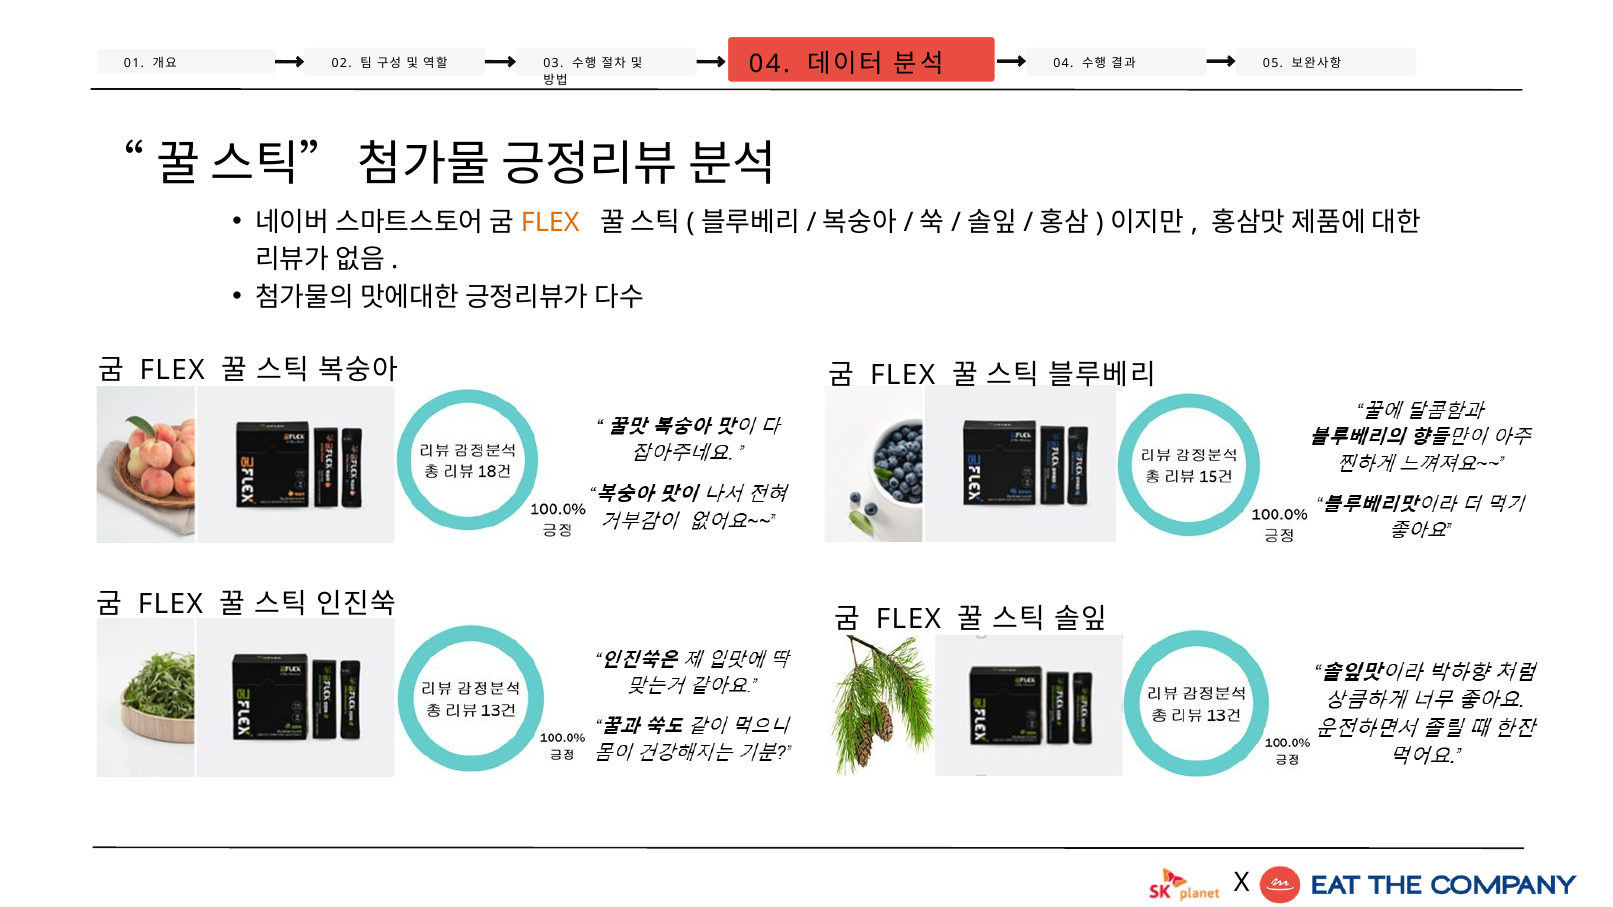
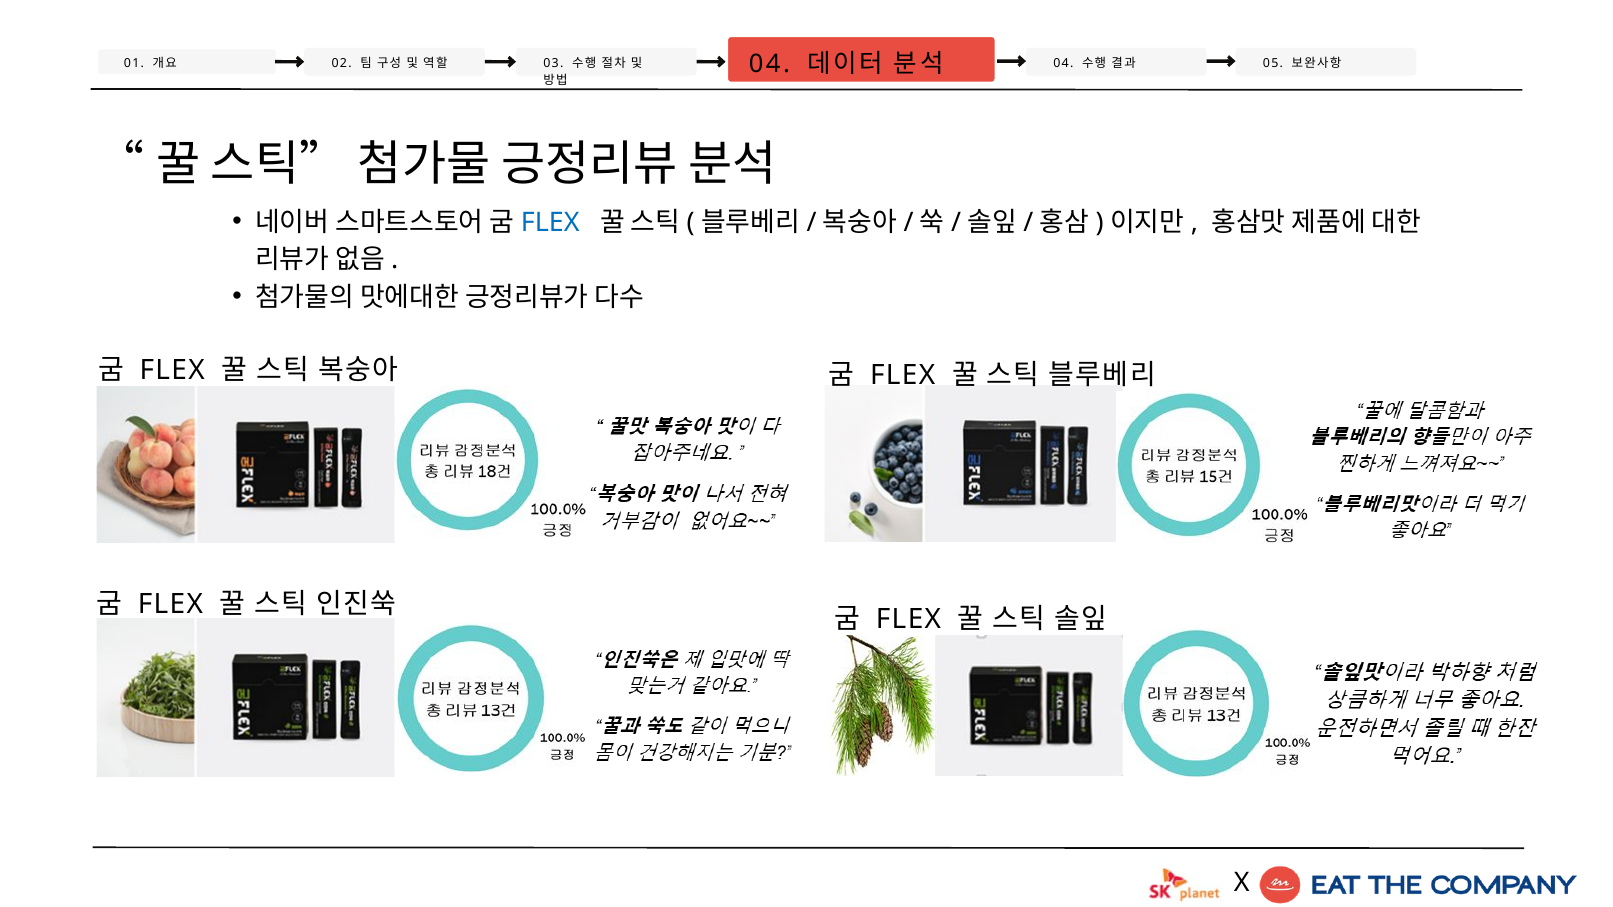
FLEX colour: orange -> blue (550, 222)
